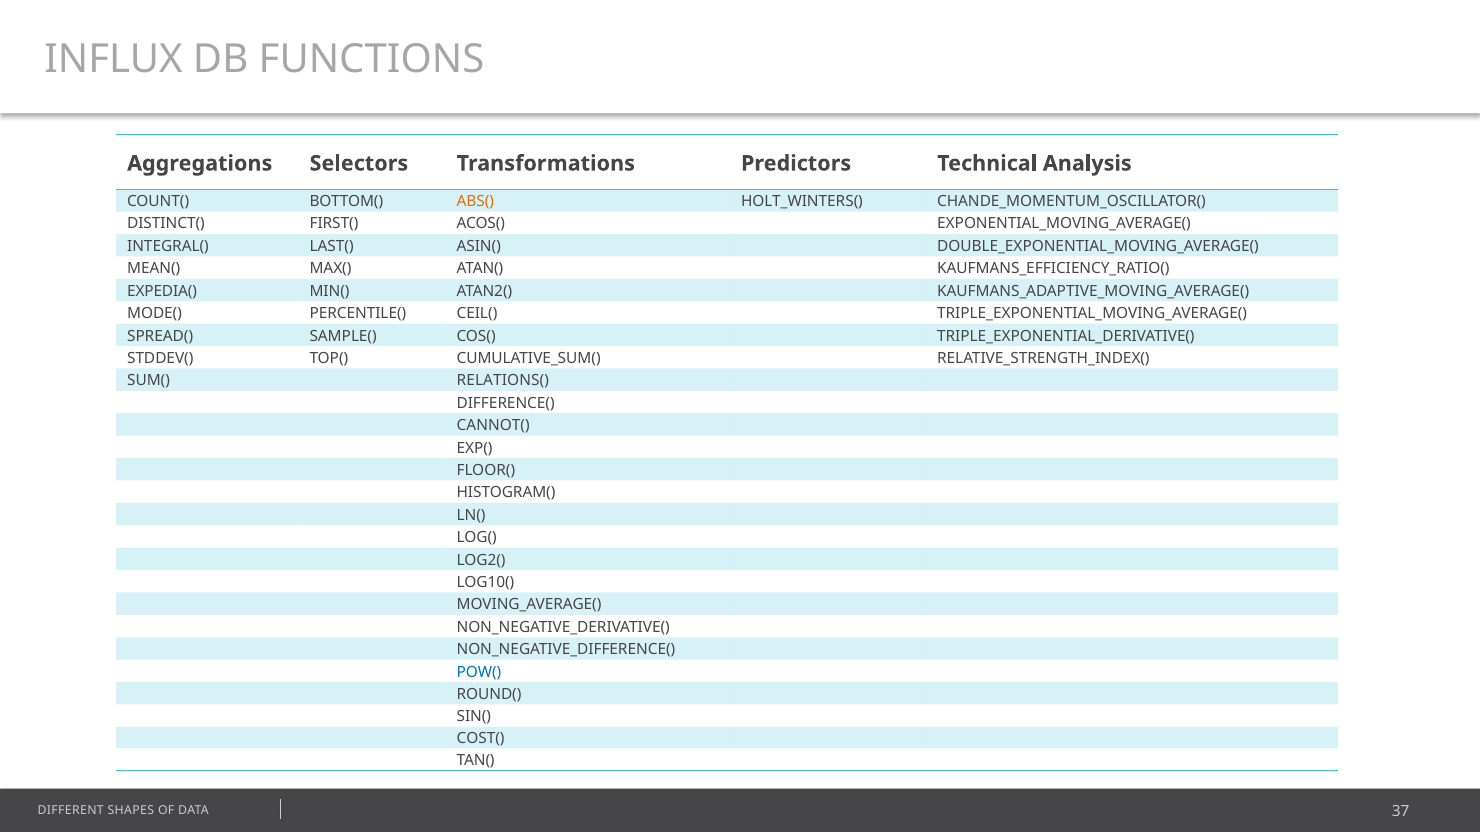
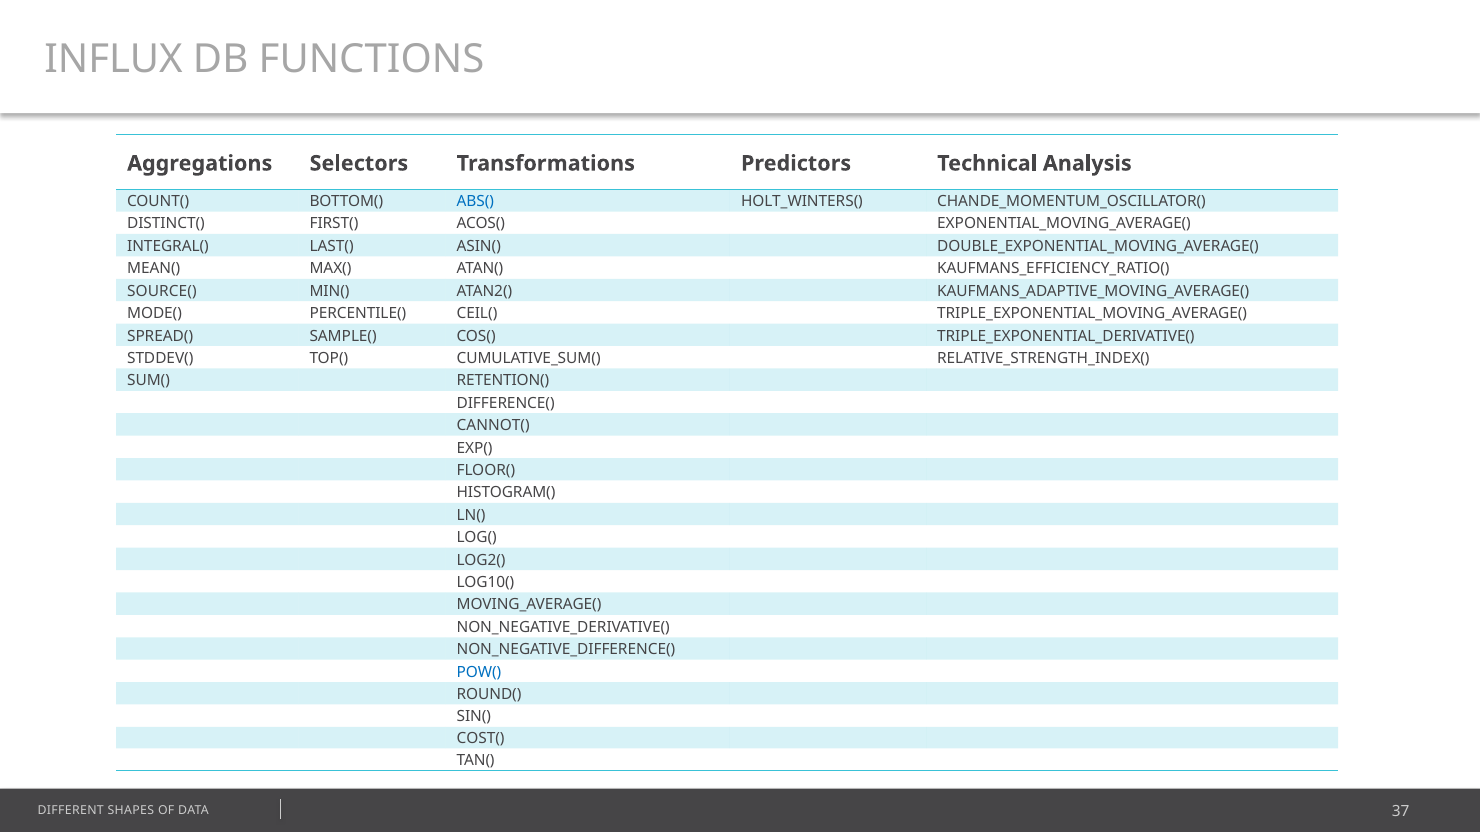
ABS( colour: orange -> blue (475, 202)
EXPEDIA(: EXPEDIA( -> SOURCE( (162, 291)
RELATIONS(: RELATIONS( -> RETENTION( (503, 381)
